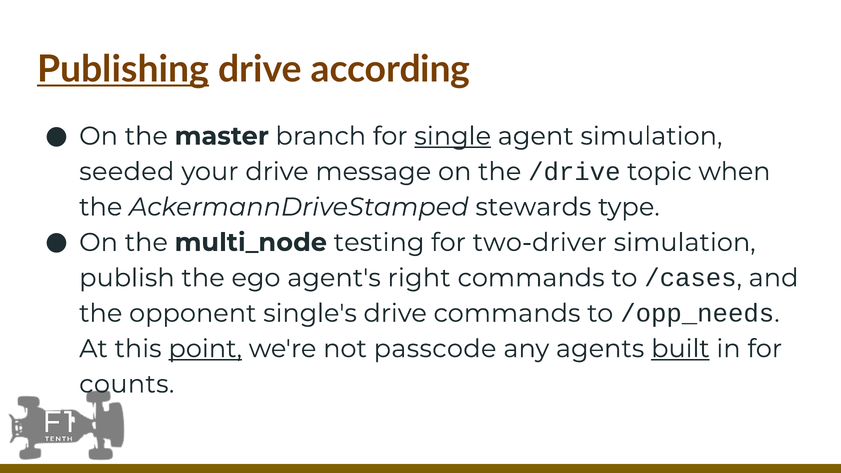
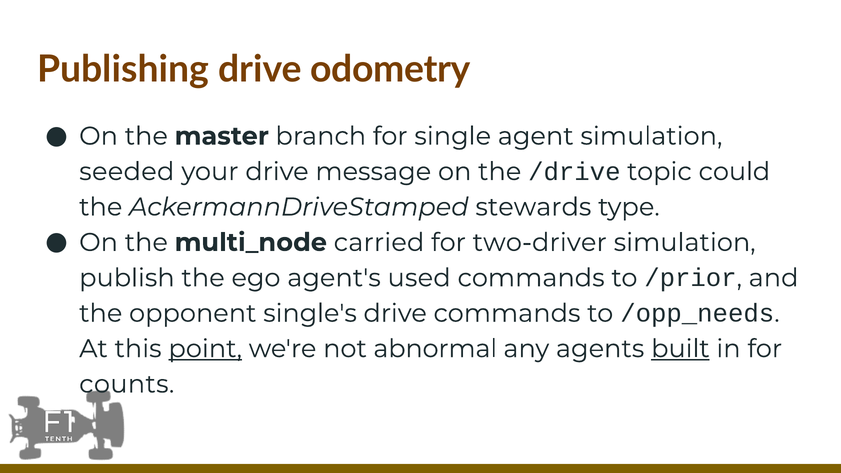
Publishing underline: present -> none (123, 69)
according: according -> odometry (391, 69)
single underline: present -> none (453, 136)
when: when -> could (734, 172)
testing: testing -> carried (379, 242)
right: right -> used (419, 278)
/cases: /cases -> /prior (690, 278)
passcode: passcode -> abnormal (435, 349)
